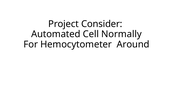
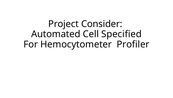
Normally: Normally -> Specified (121, 34)
Around: Around -> Profiler (133, 44)
